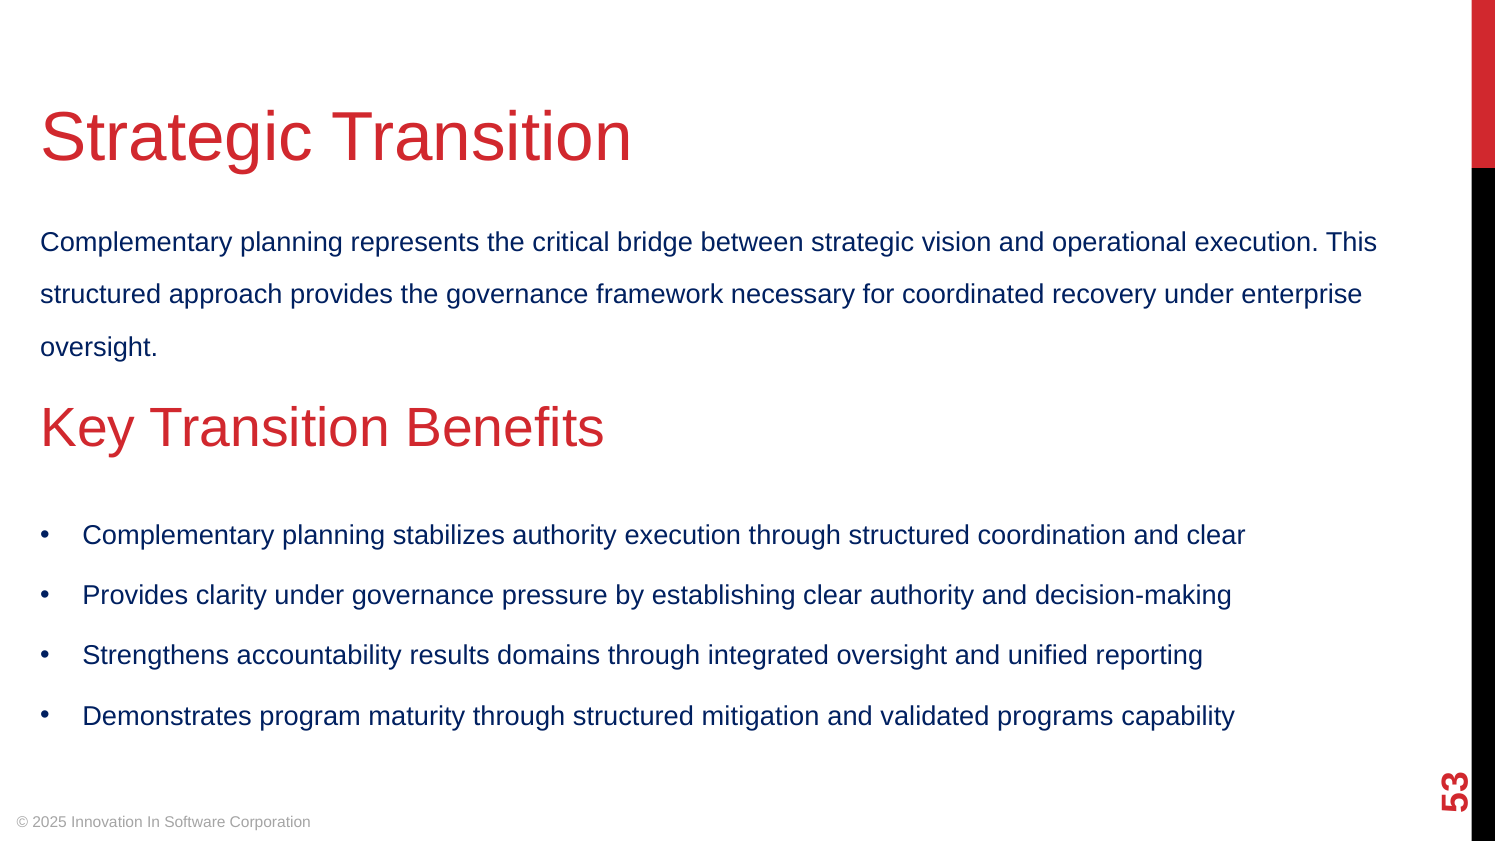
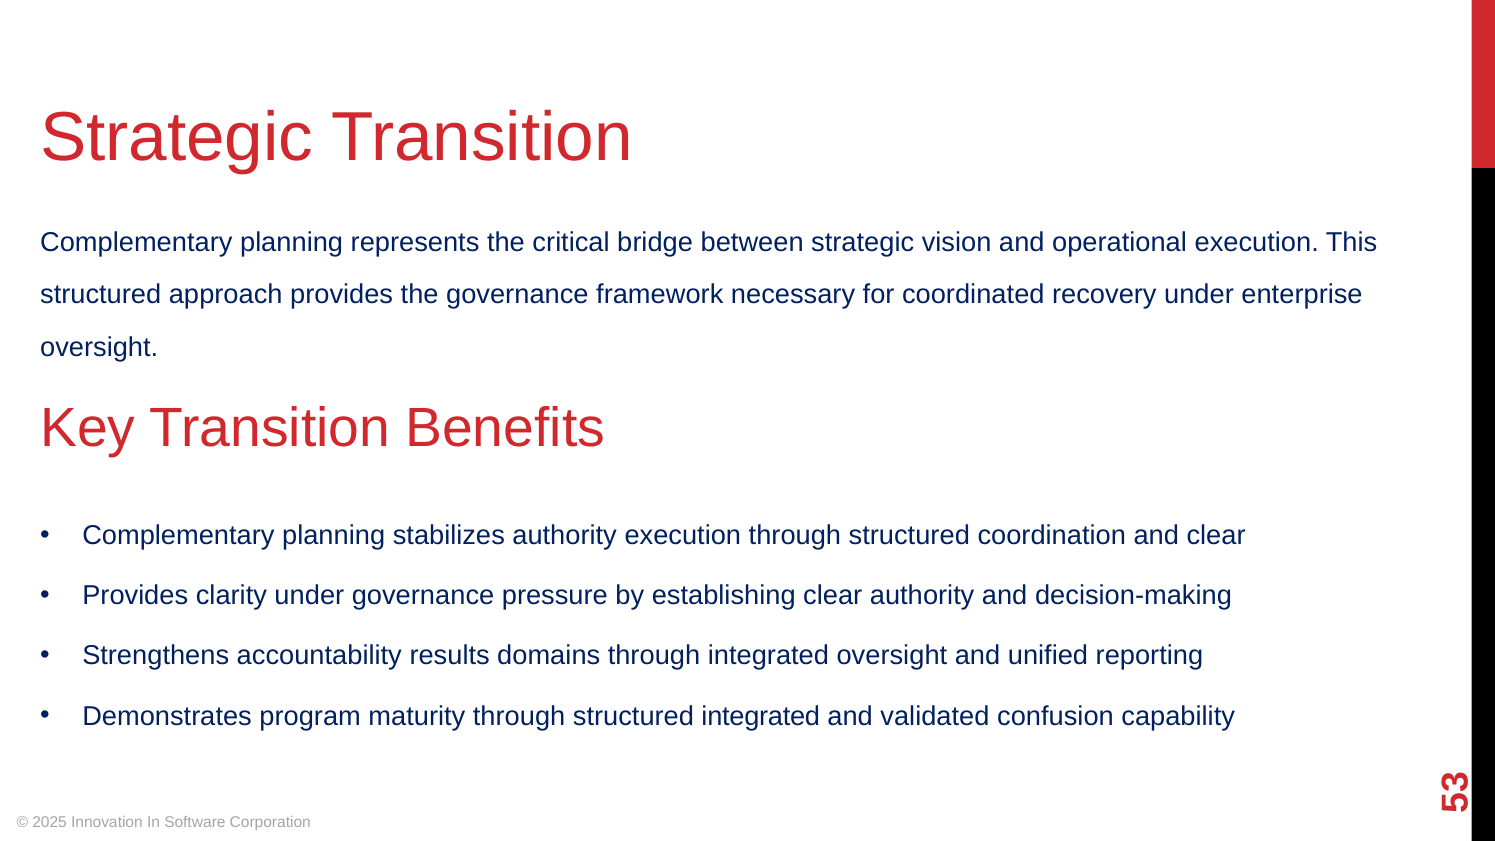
structured mitigation: mitigation -> integrated (761, 716)
programs: programs -> confusion (1055, 716)
